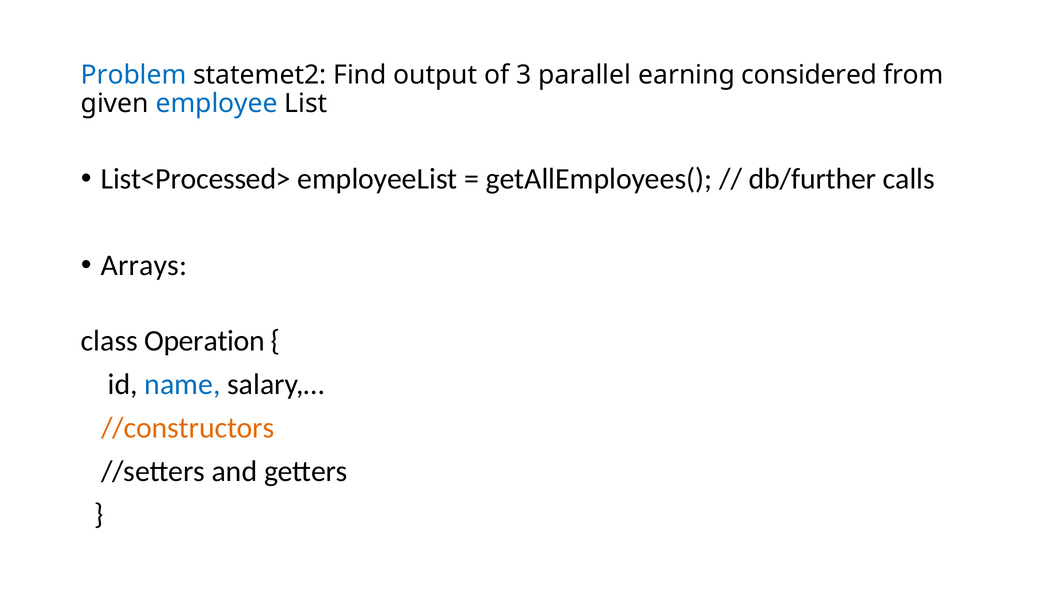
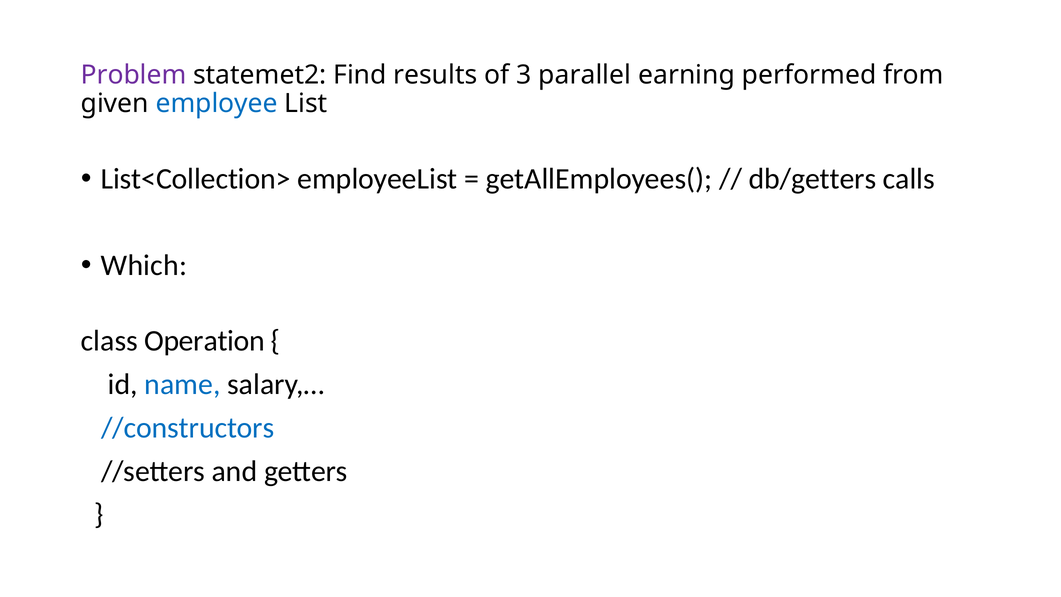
Problem colour: blue -> purple (134, 75)
output: output -> results (435, 75)
considered: considered -> performed (809, 75)
List<Processed>: List<Processed> -> List<Collection> (196, 179)
db/further: db/further -> db/getters (813, 179)
Arrays: Arrays -> Which (144, 265)
//constructors colour: orange -> blue (188, 428)
